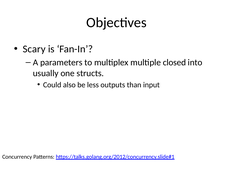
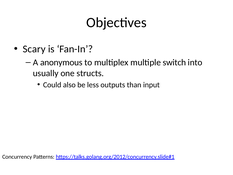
parameters: parameters -> anonymous (61, 62)
closed: closed -> switch (174, 62)
